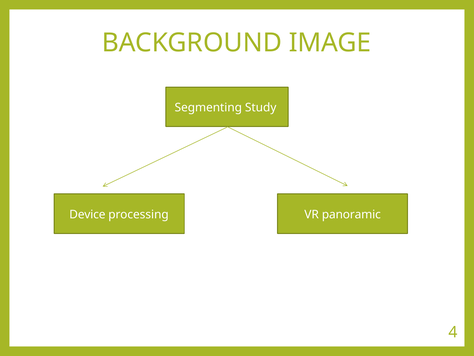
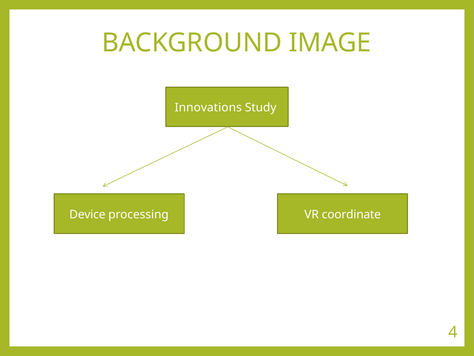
Segmenting: Segmenting -> Innovations (208, 107)
panoramic: panoramic -> coordinate (351, 214)
